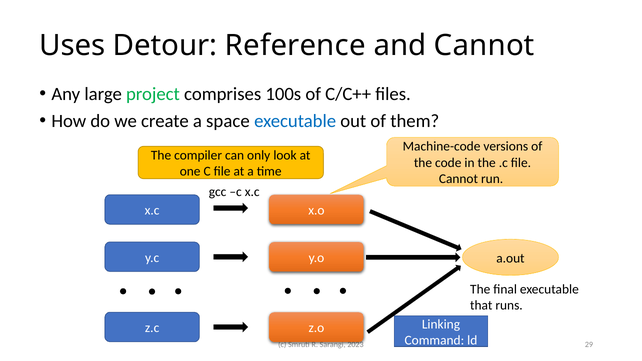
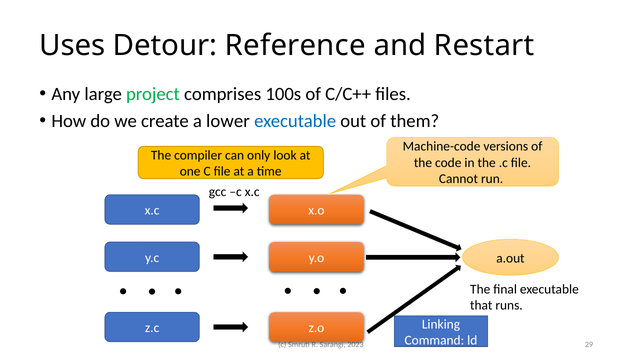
and Cannot: Cannot -> Restart (484, 45)
space: space -> lower (228, 121)
